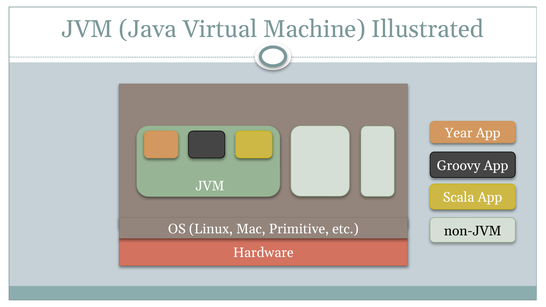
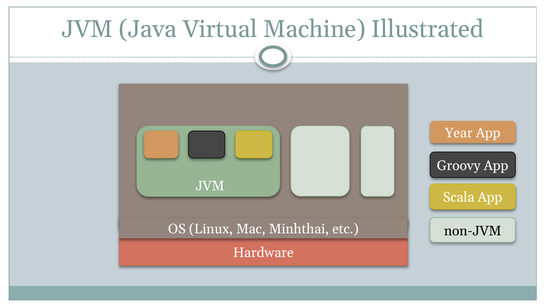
Primitive: Primitive -> Minhthai (299, 229)
